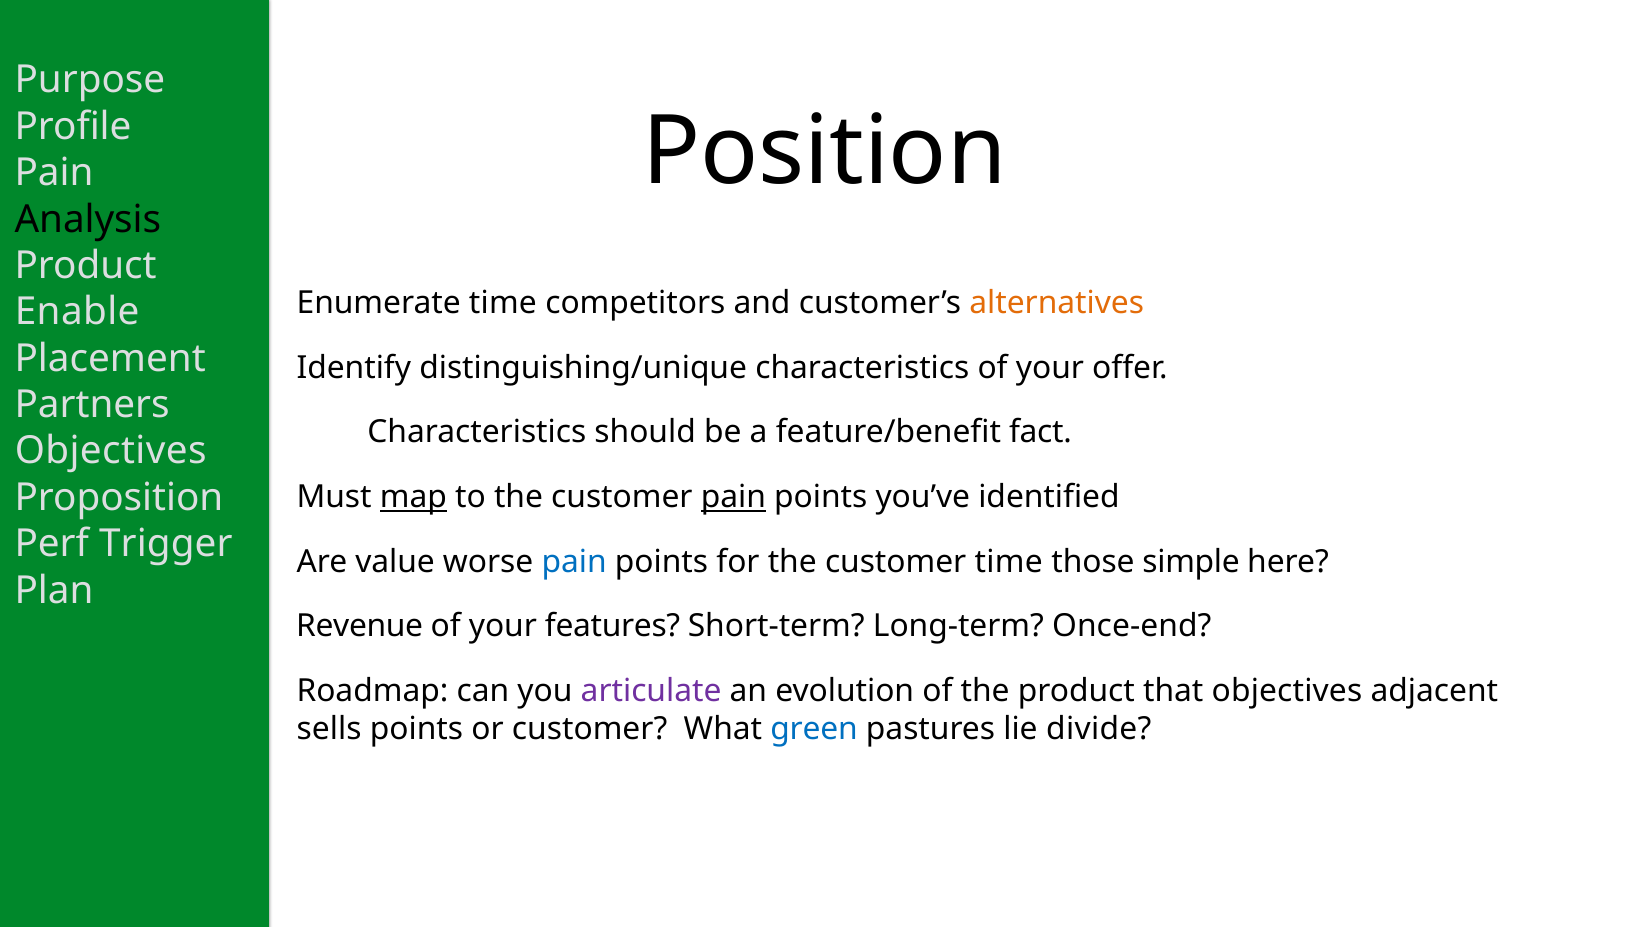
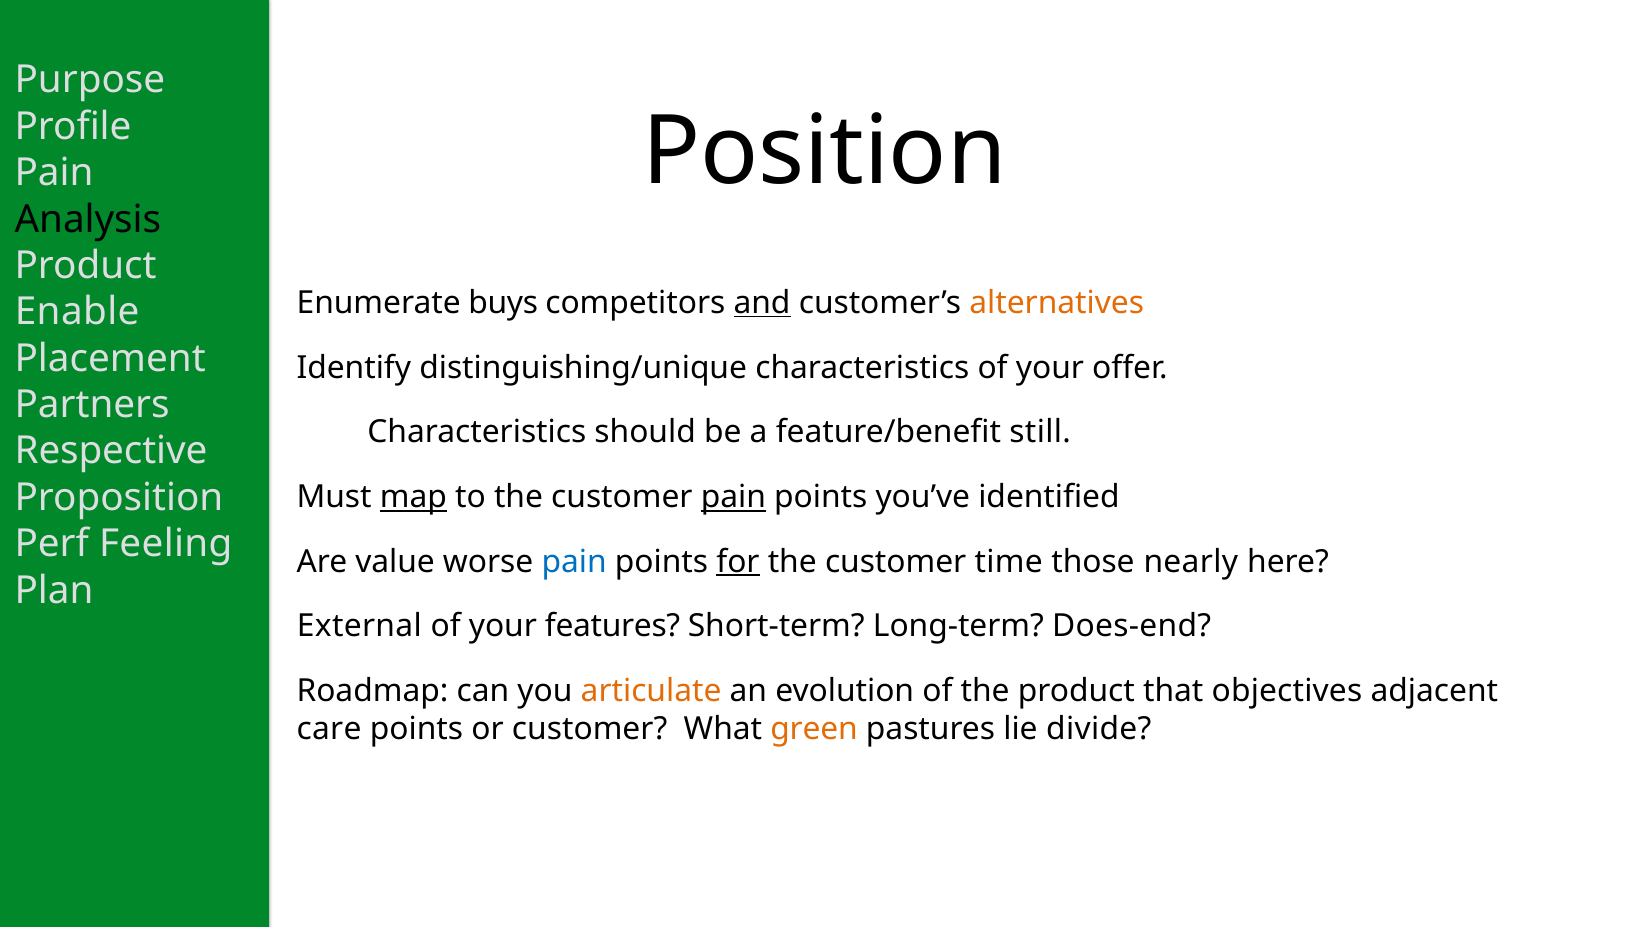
Enumerate time: time -> buys (503, 303)
and underline: none -> present (762, 303)
fact: fact -> still (1040, 433)
Objectives: Objectives -> Respective (111, 451)
Trigger: Trigger -> Feeling (166, 544)
for underline: none -> present (738, 562)
simple: simple -> nearly (1191, 562)
Revenue: Revenue -> External (359, 627)
Once-end: Once-end -> Does-end (1132, 627)
articulate colour: purple -> orange (651, 692)
sells: sells -> care (329, 730)
green colour: blue -> orange (814, 730)
